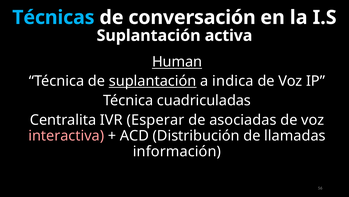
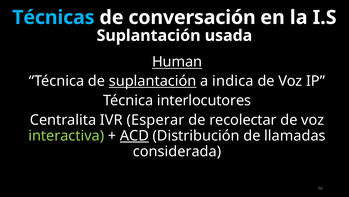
activa: activa -> usada (228, 35)
cuadriculadas: cuadriculadas -> interlocutores (204, 100)
asociadas: asociadas -> recolectar (243, 120)
interactiva colour: pink -> light green (66, 135)
ACD underline: none -> present (134, 135)
información: información -> considerada (177, 151)
